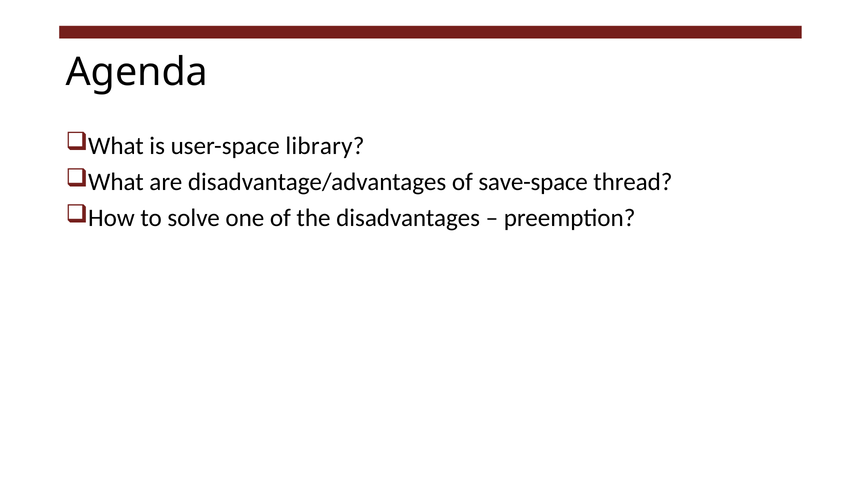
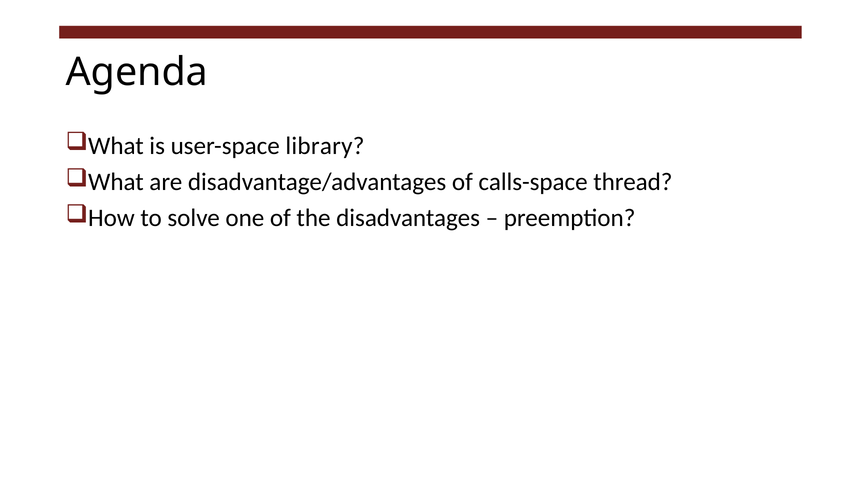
save-space: save-space -> calls-space (533, 182)
